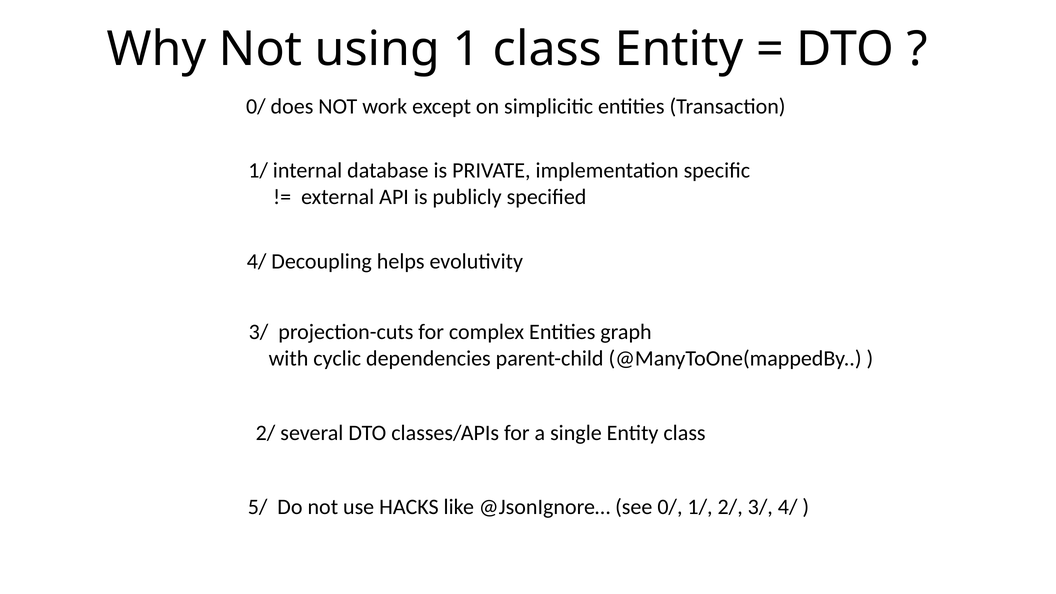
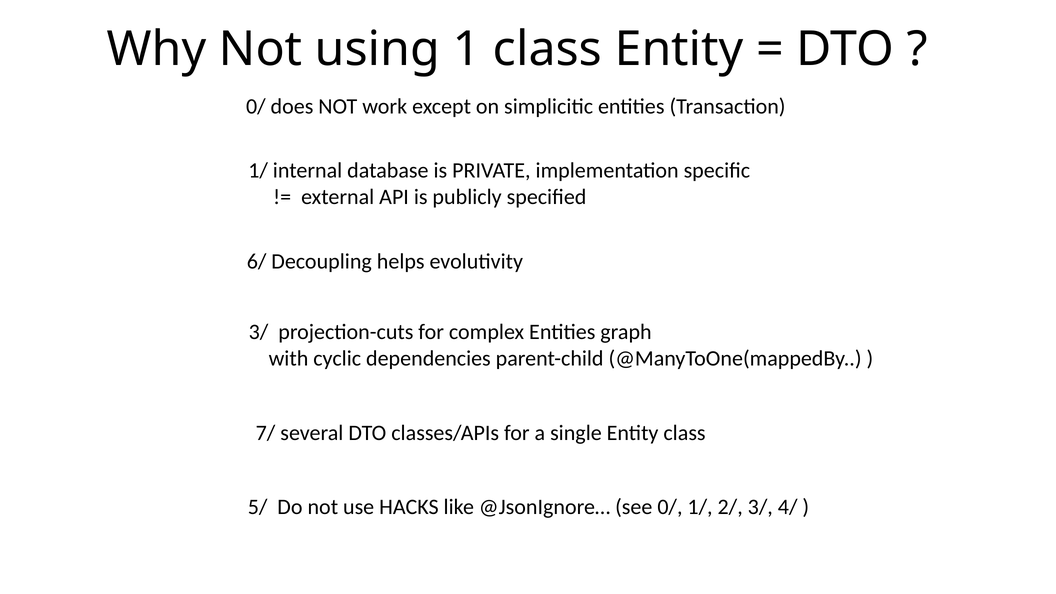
4/: 4/ -> 6/ (257, 261)
2/: 2/ -> 7/ (266, 433)
